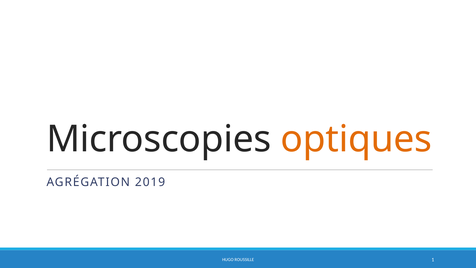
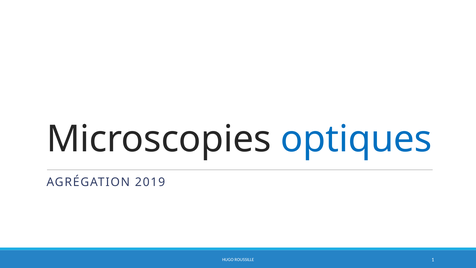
optiques colour: orange -> blue (356, 139)
